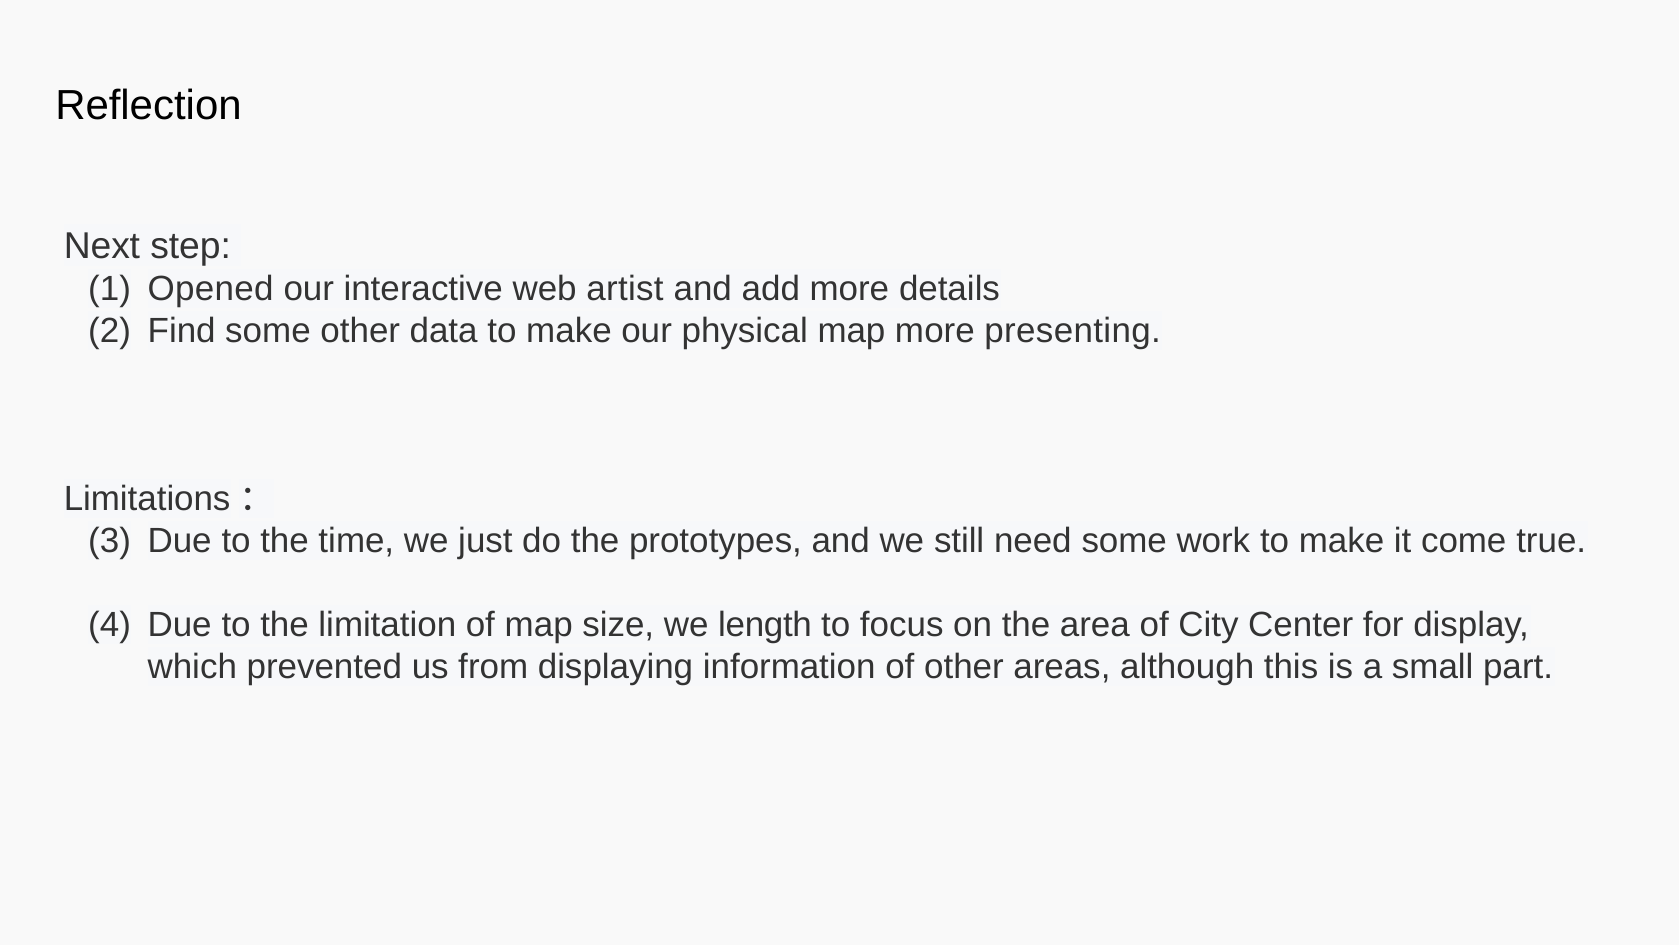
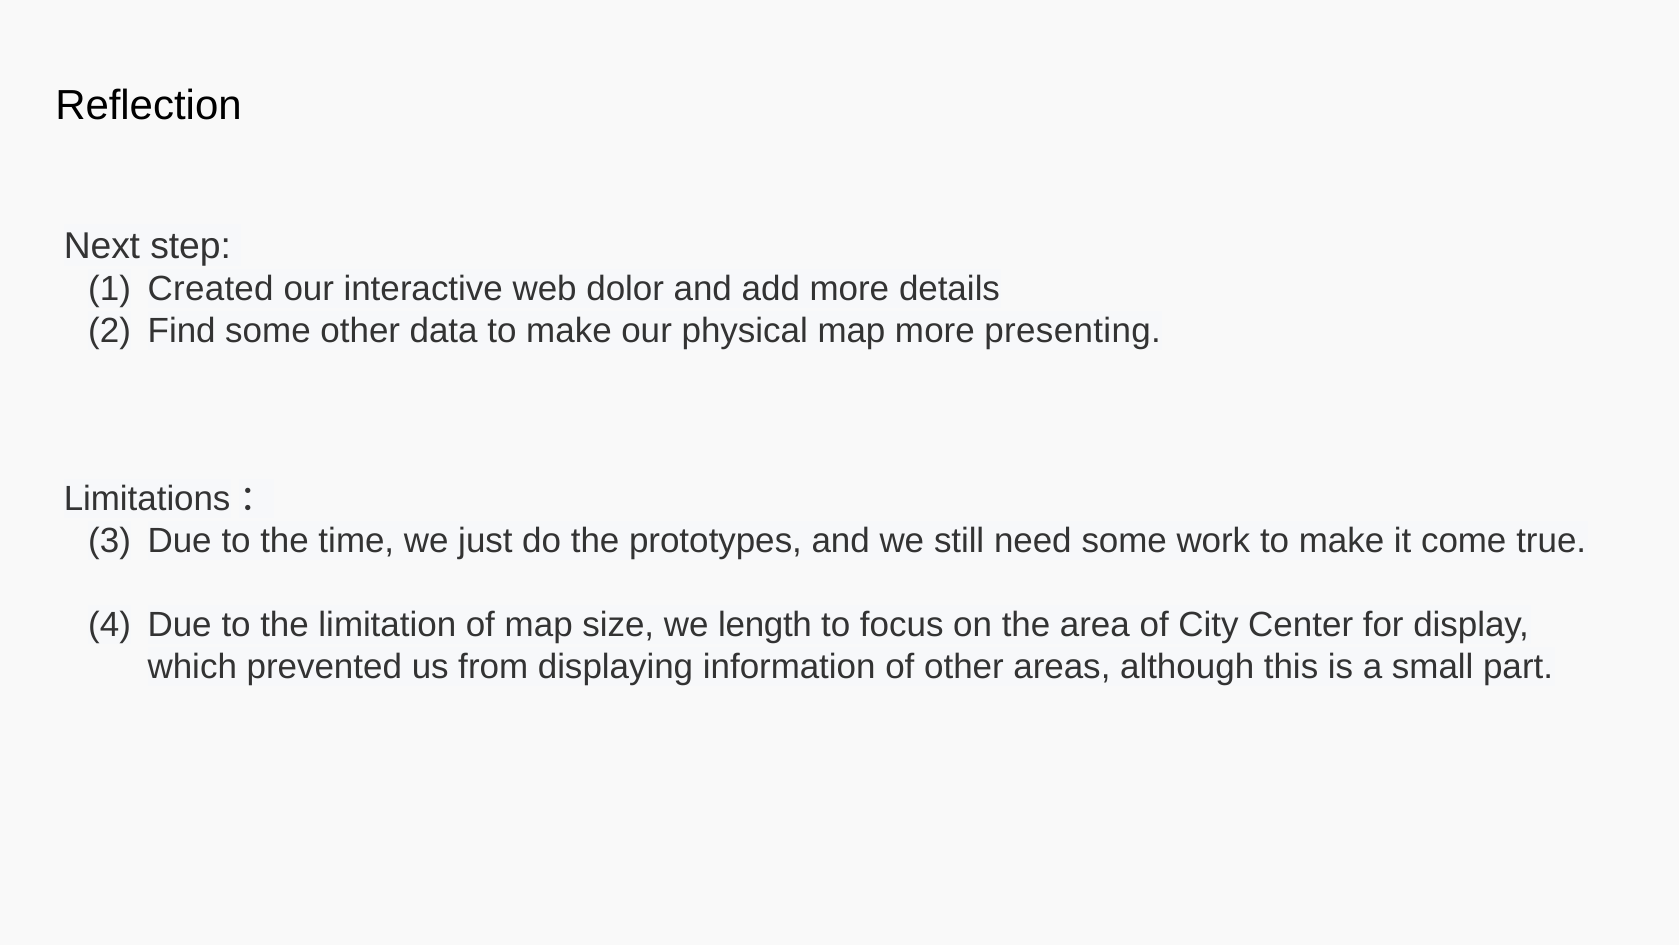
Opened: Opened -> Created (211, 289)
artist: artist -> dolor (625, 289)
